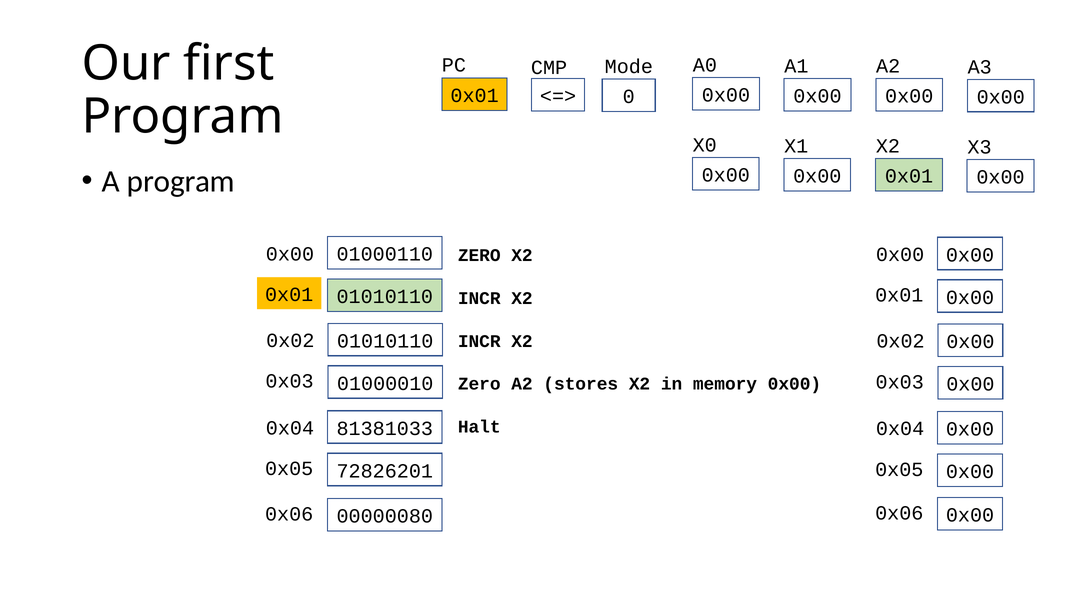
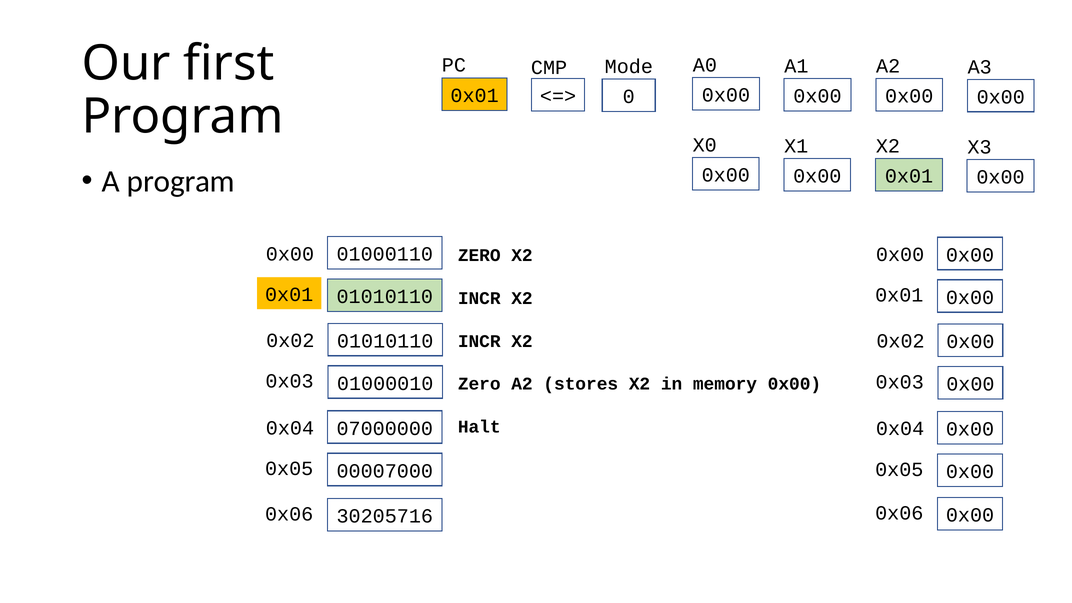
81381033: 81381033 -> 07000000 (385, 428)
72826201: 72826201 -> 00007000 (385, 471)
00000080: 00000080 -> 30205716 (385, 516)
